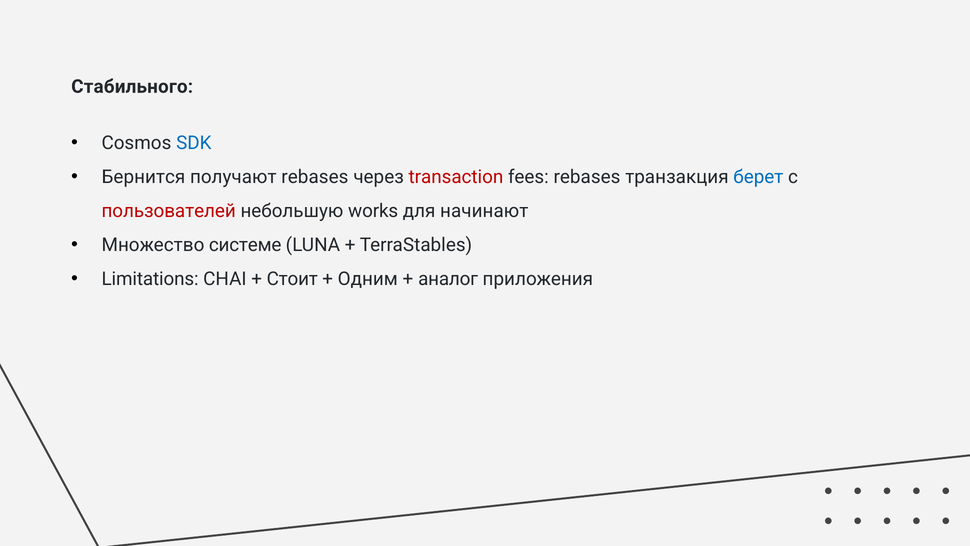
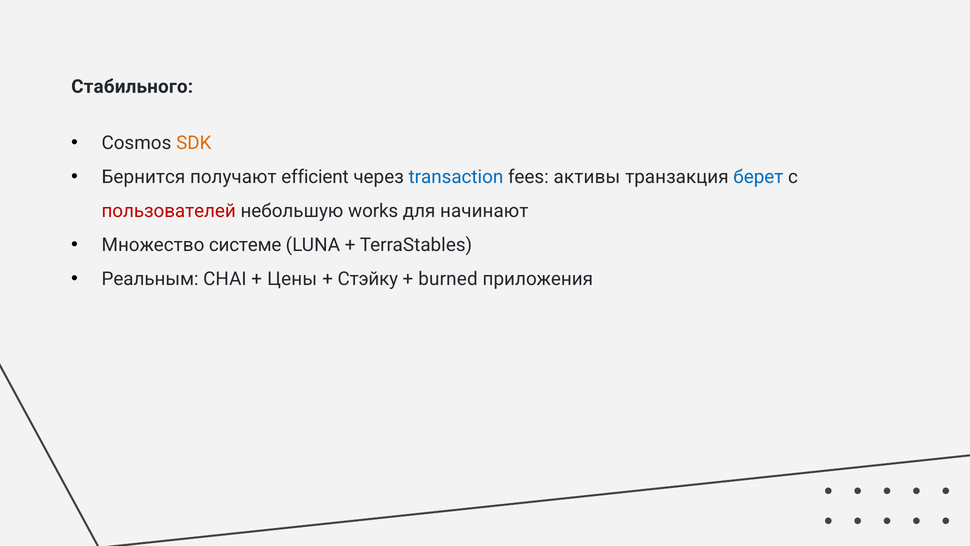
SDK colour: blue -> orange (194, 143)
получают rebases: rebases -> efficient (315, 177)
transaction colour: red -> blue (456, 177)
fees rebases: rebases -> активы (587, 177)
Limitations: Limitations -> Реальным (150, 279)
Стоит: Стоит -> Цены (292, 279)
Одним: Одним -> Стэйку (368, 279)
аналог: аналог -> burned (448, 279)
